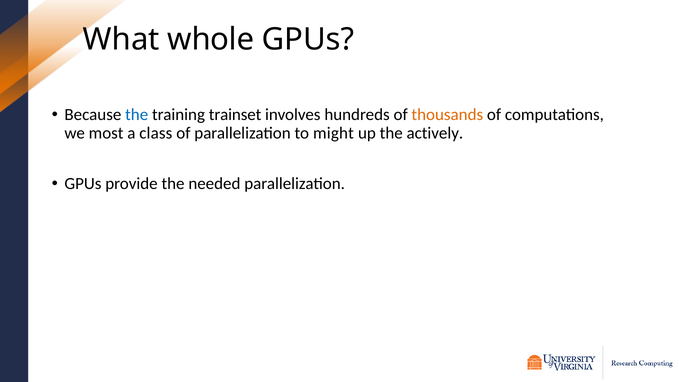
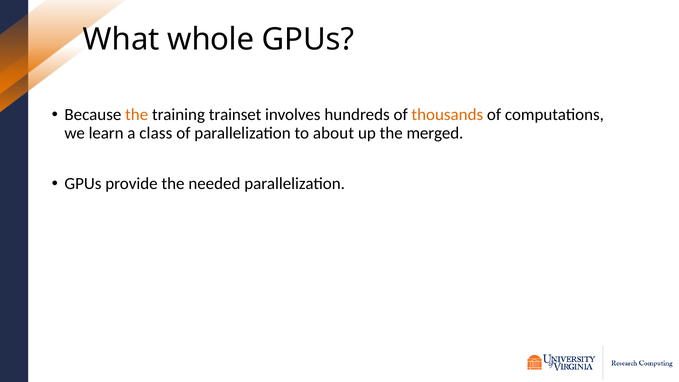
the colour: blue -> orange (137, 115)
most: most -> learn (106, 133)
might: might -> about (333, 133)
actively: actively -> merged (435, 133)
